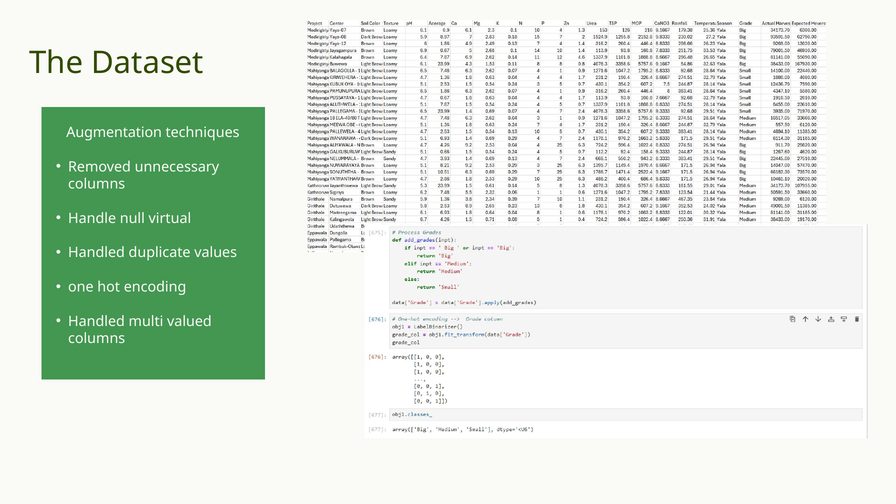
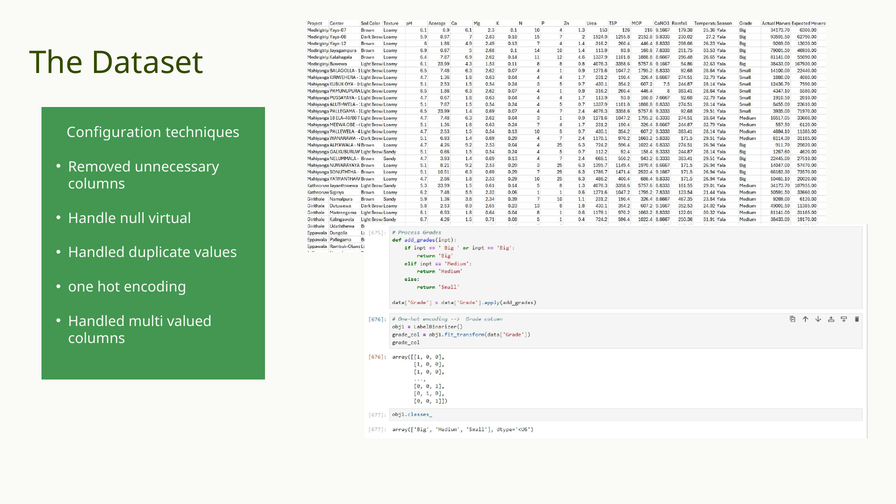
Augmentation: Augmentation -> Configuration (114, 133)
